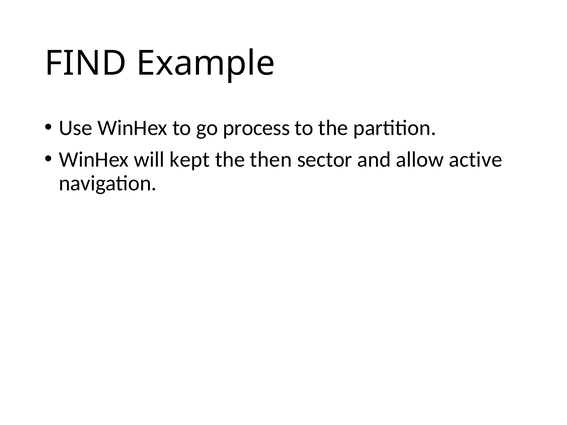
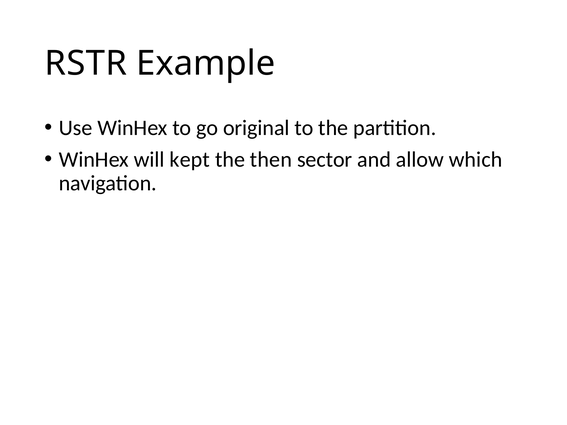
FIND: FIND -> RSTR (86, 64)
process: process -> original (256, 128)
active: active -> which (476, 160)
